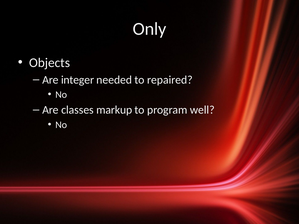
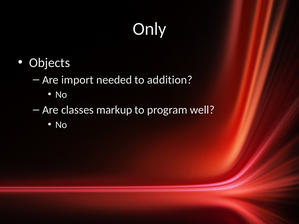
integer: integer -> import (77, 80)
repaired: repaired -> addition (170, 80)
